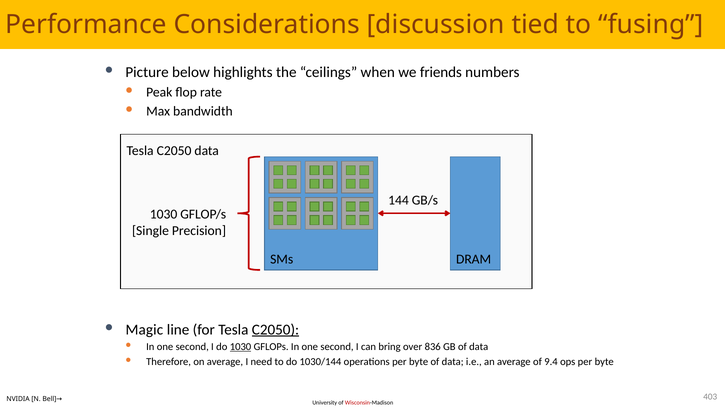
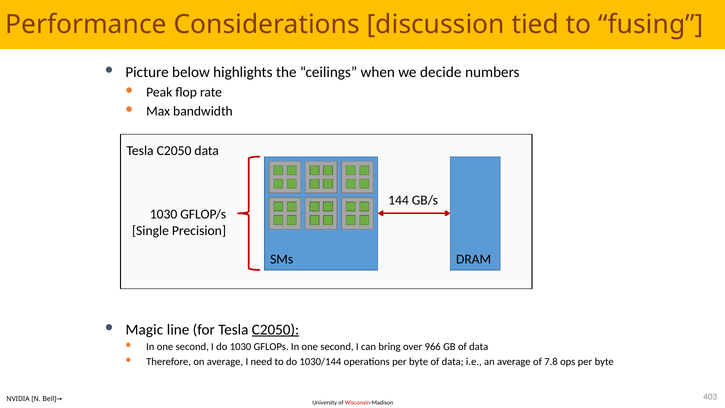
friends: friends -> decide (441, 72)
1030 underline: present -> none (240, 347)
836: 836 -> 966 (433, 347)
9.4: 9.4 -> 7.8 (551, 361)
